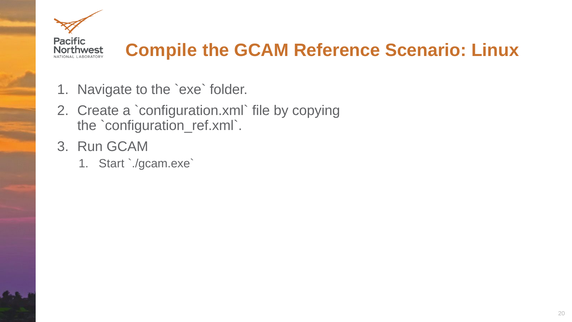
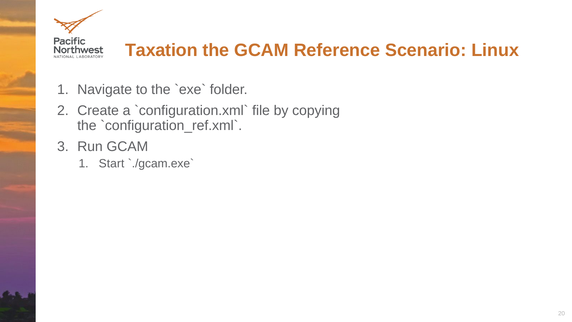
Compile: Compile -> Taxation (161, 50)
